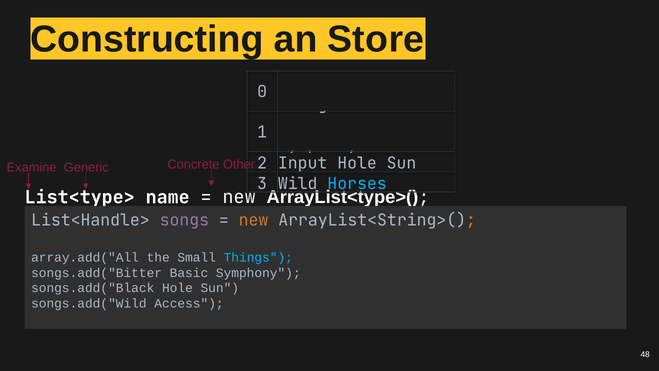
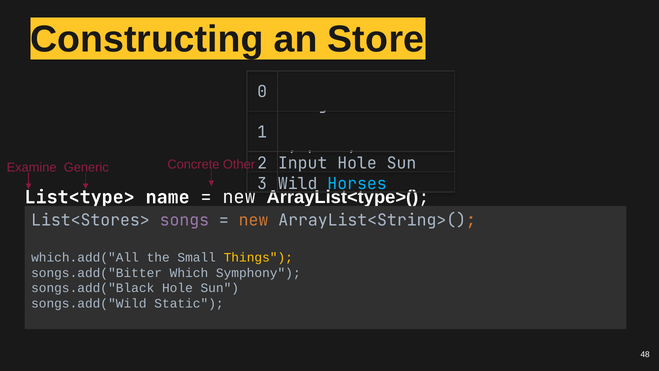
List<Handle>: List<Handle> -> List<Stores> (90, 220)
array.add("All: array.add("All -> which.add("All (85, 257)
Things colour: light blue -> yellow (258, 257)
Basic: Basic -> Which (189, 273)
Access: Access -> Static (189, 303)
